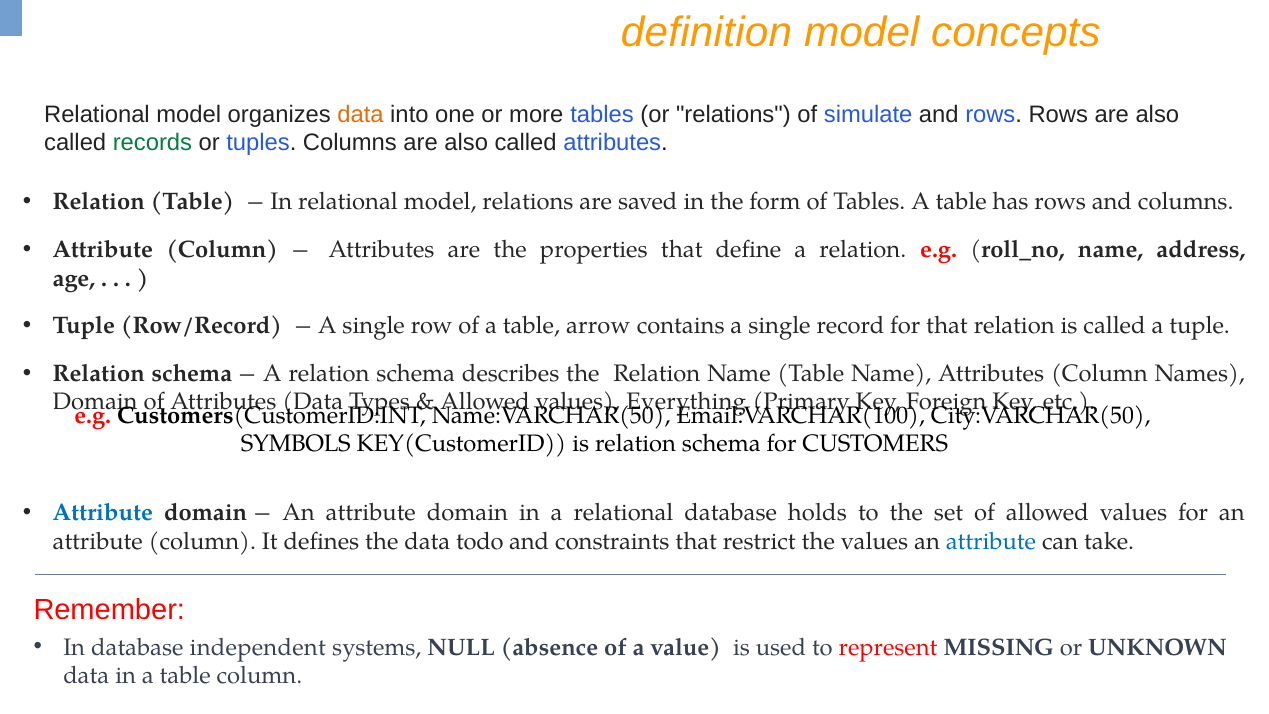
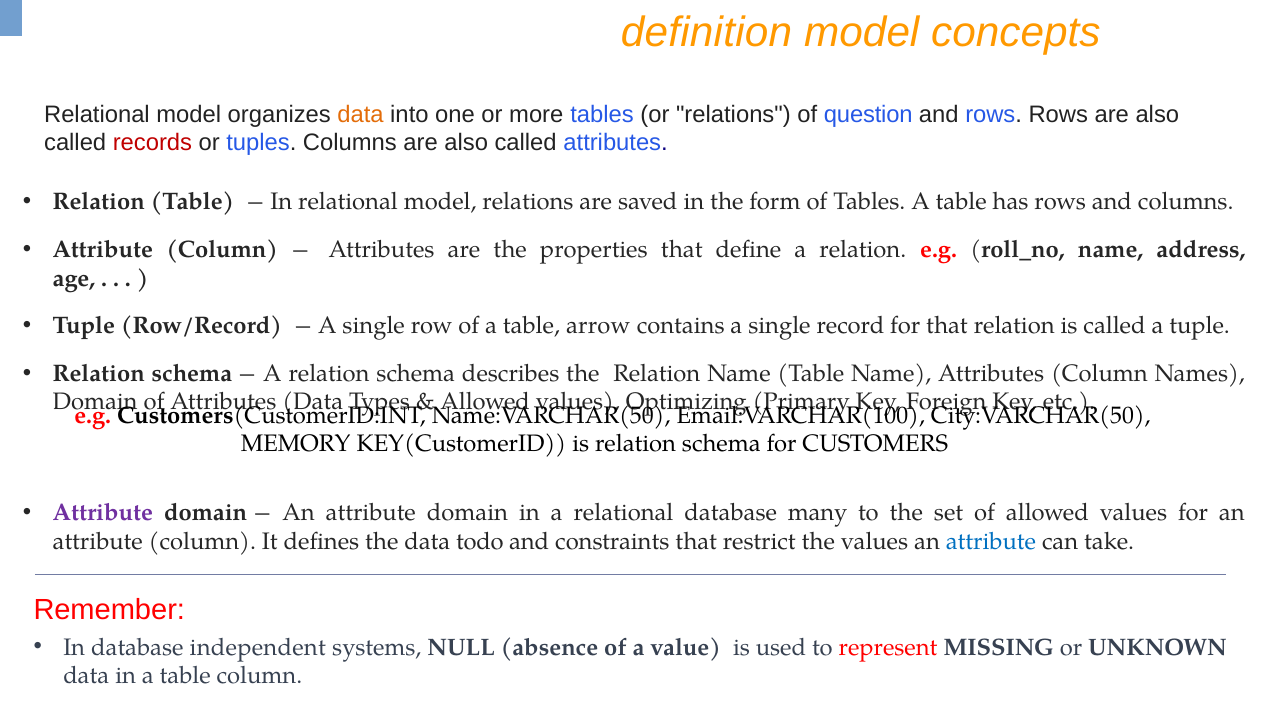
simulate: simulate -> question (868, 114)
records colour: green -> red (152, 143)
Everything: Everything -> Optimizing (686, 402)
SYMBOLS: SYMBOLS -> MEMORY (296, 444)
Attribute colour: blue -> purple (103, 513)
holds: holds -> many (818, 513)
